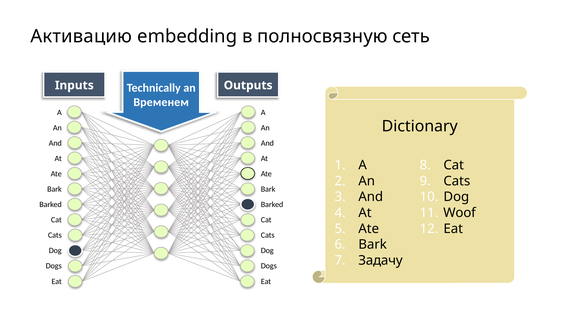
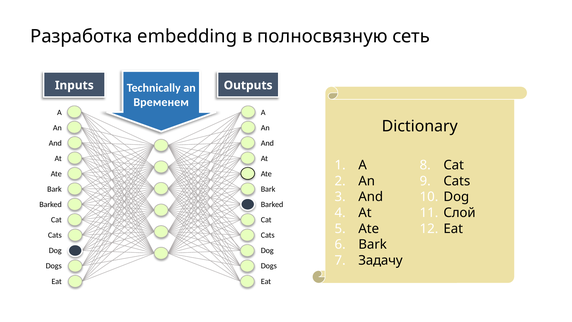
Активацию: Активацию -> Разработка (81, 36)
Woof: Woof -> Слой (460, 213)
